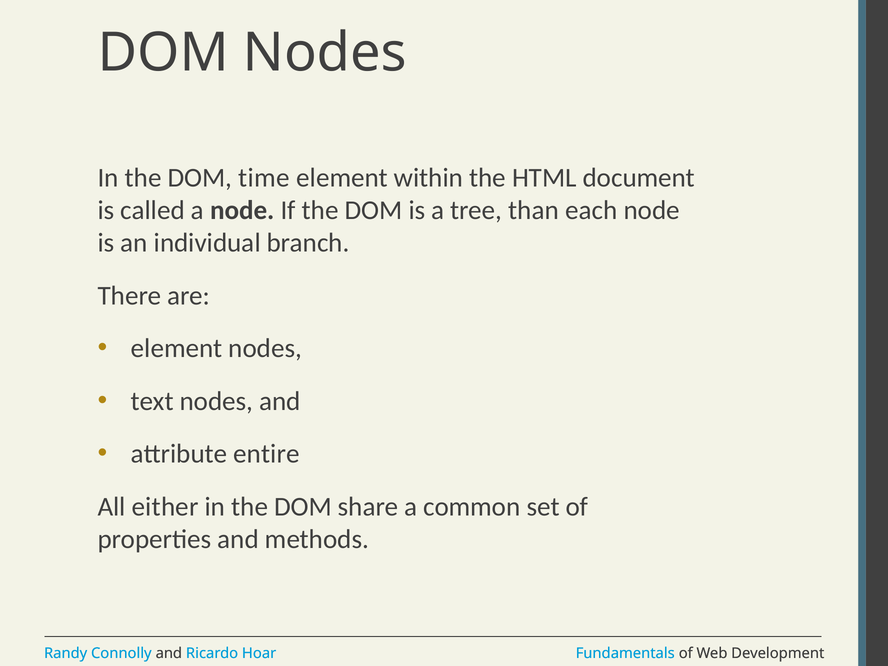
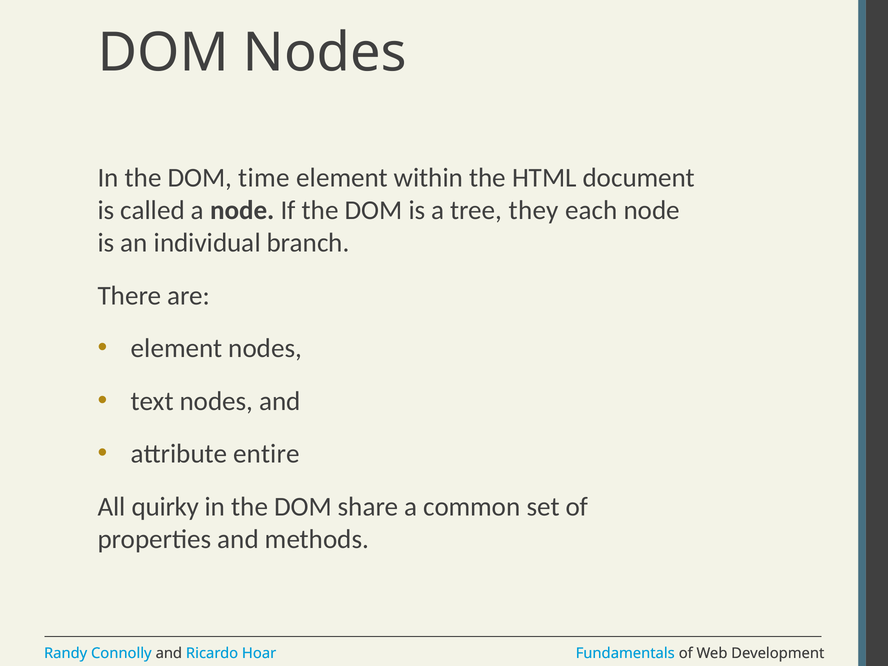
than: than -> they (534, 210)
either: either -> quirky (165, 507)
